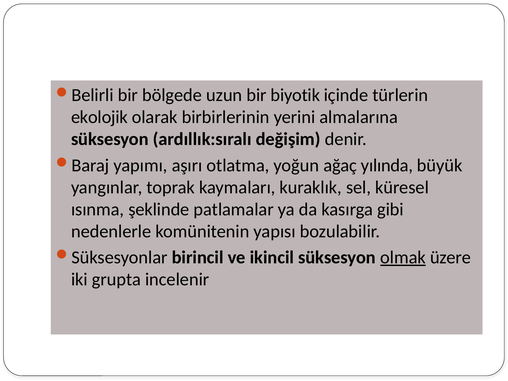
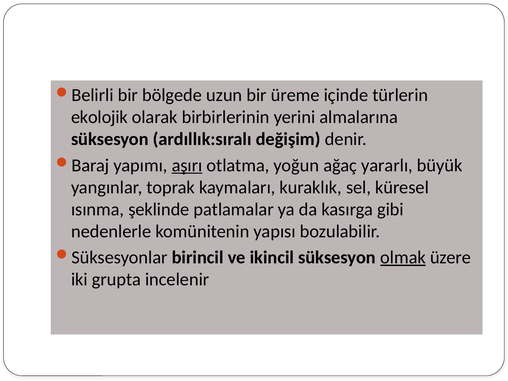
biyotik: biyotik -> üreme (295, 95)
aşırı underline: none -> present (187, 165)
yılında: yılında -> yararlı (387, 165)
